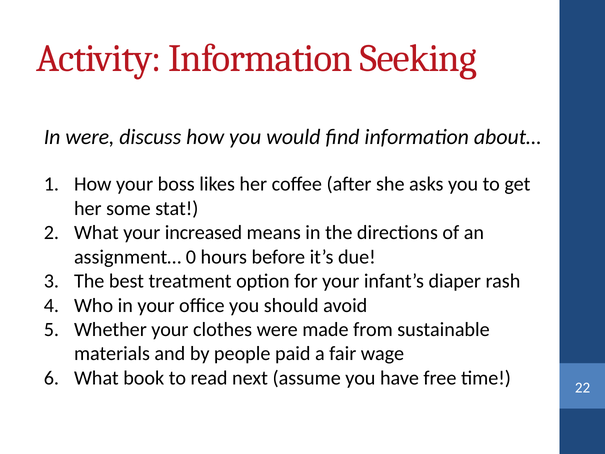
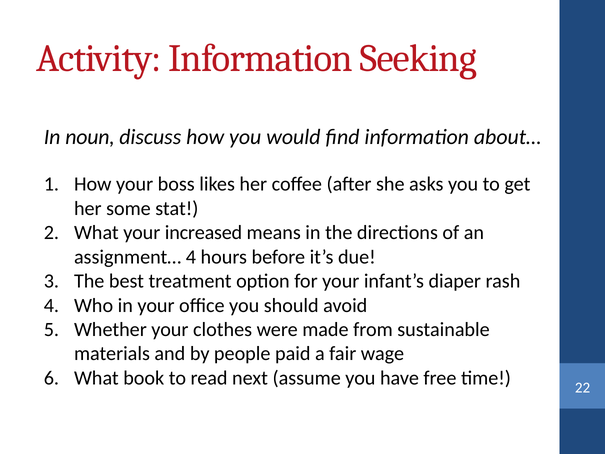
In were: were -> noun (90, 137)
assignment… 0: 0 -> 4 (191, 257)
